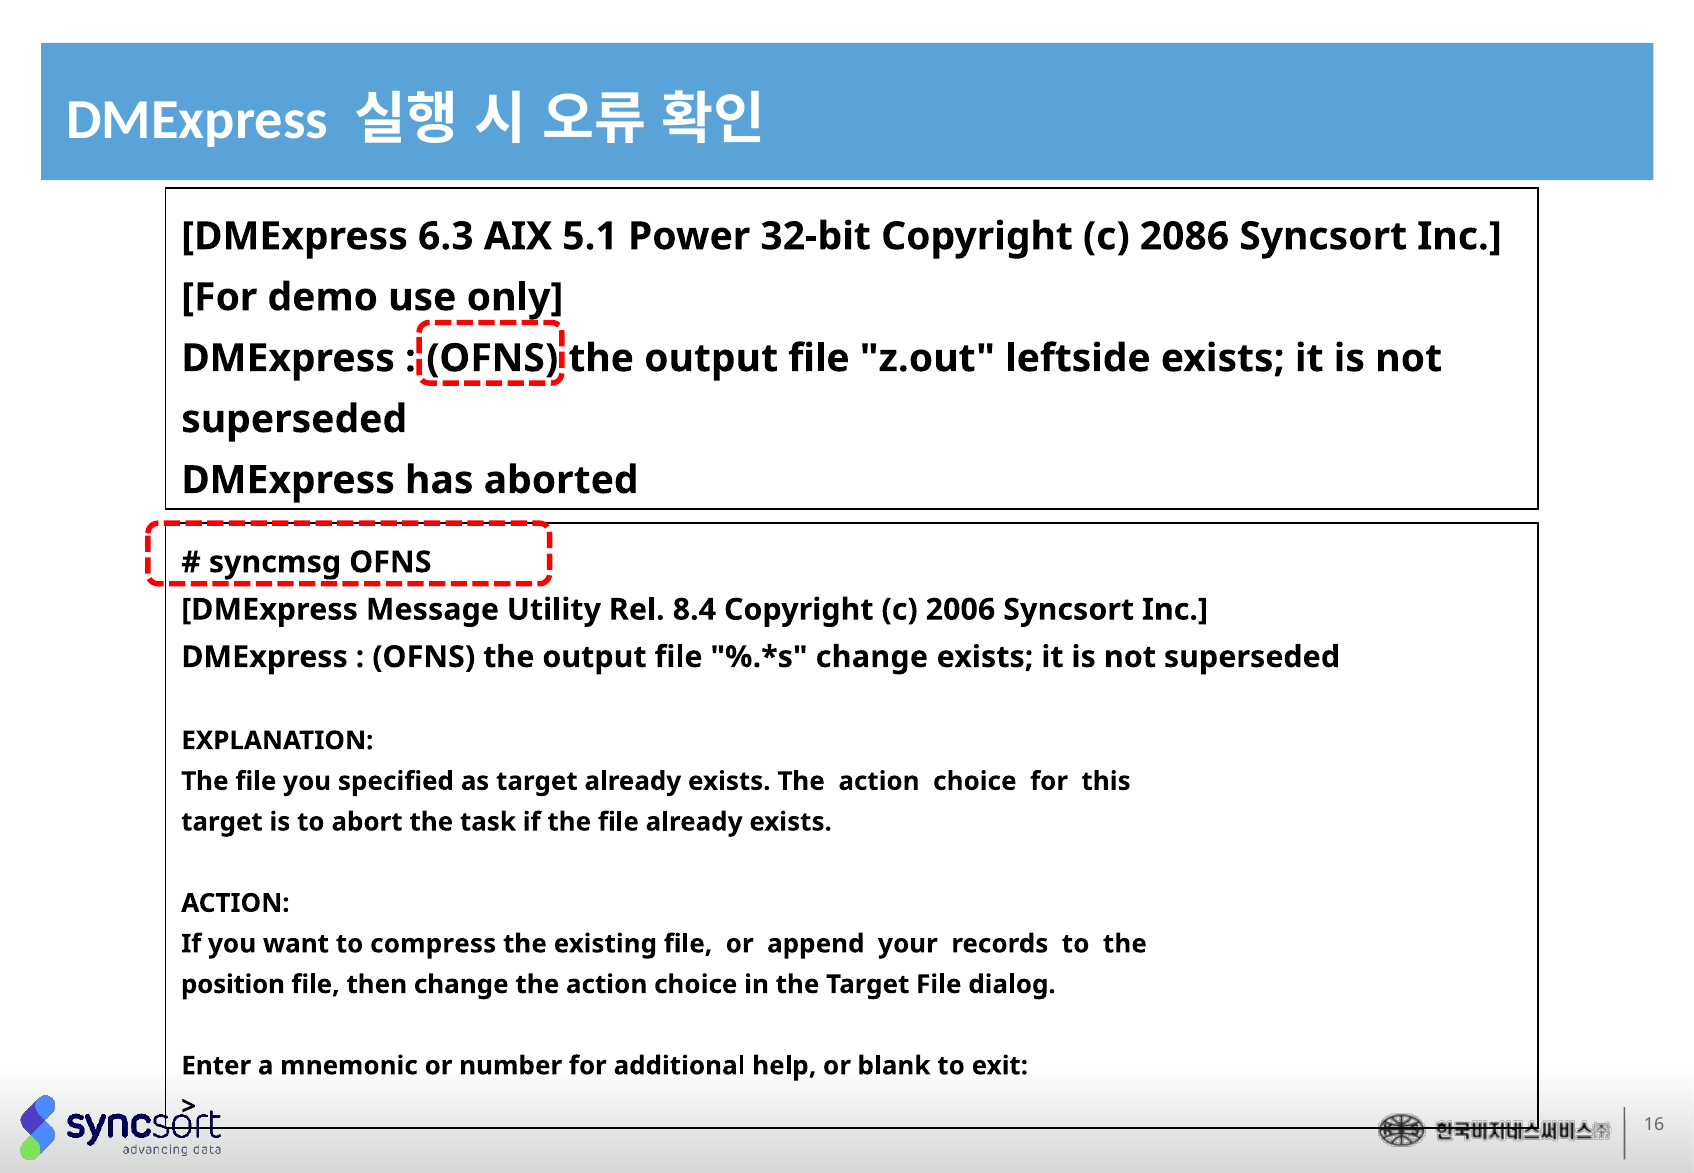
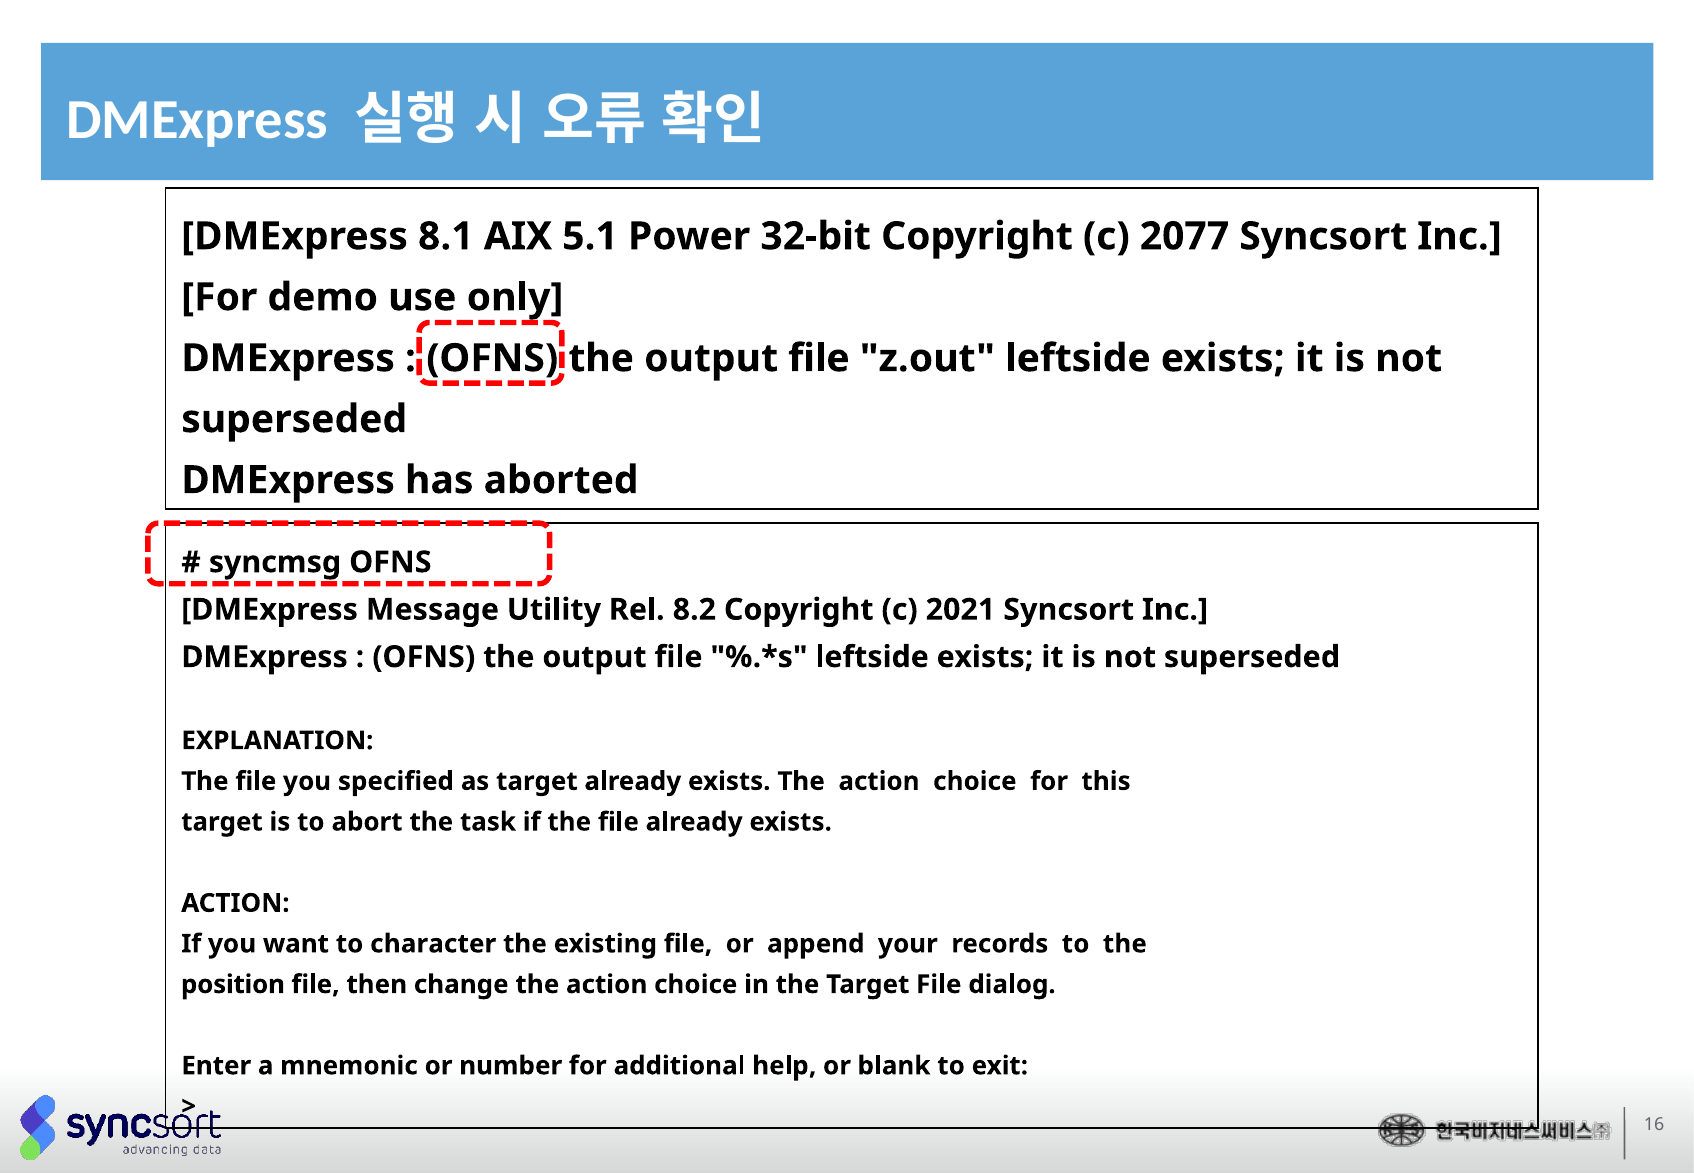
6.3: 6.3 -> 8.1 (446, 236)
2086: 2086 -> 2077 (1184, 236)
8.4: 8.4 -> 8.2 (694, 610)
2006: 2006 -> 2021 (960, 610)
change: change -> leftside (872, 657)
compress: compress -> character (433, 944)
